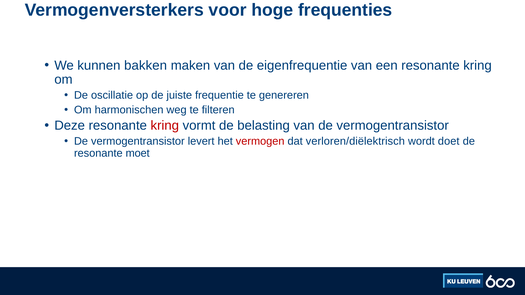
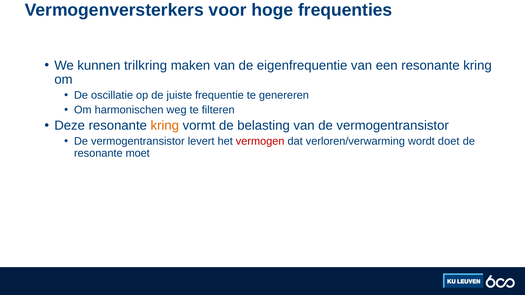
bakken: bakken -> trilkring (146, 66)
kring colour: red -> orange (165, 126)
verloren/diëlektrisch: verloren/diëlektrisch -> verloren/verwarming (355, 141)
